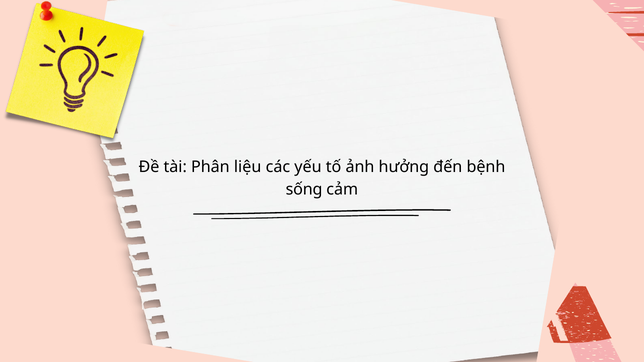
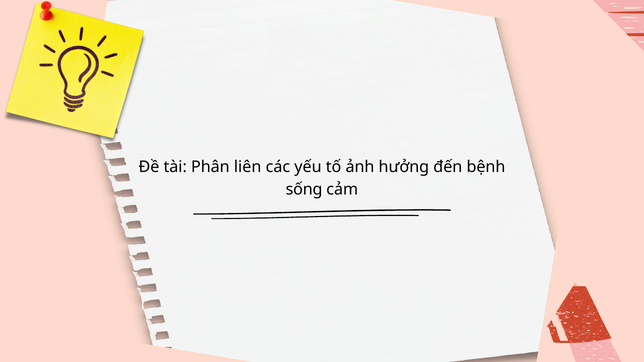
liệu: liệu -> liên (248, 167)
